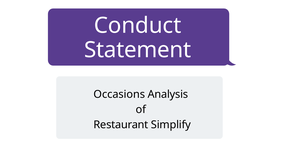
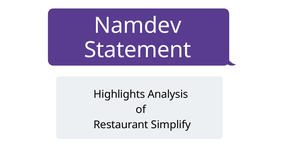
Conduct: Conduct -> Namdev (138, 25)
Occasions: Occasions -> Highlights (119, 94)
